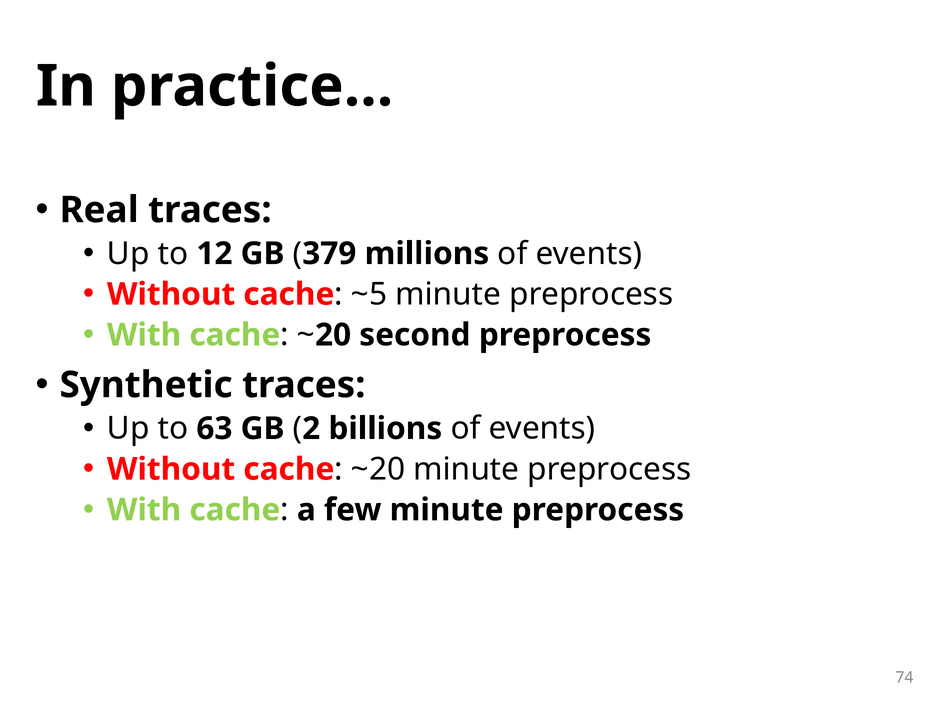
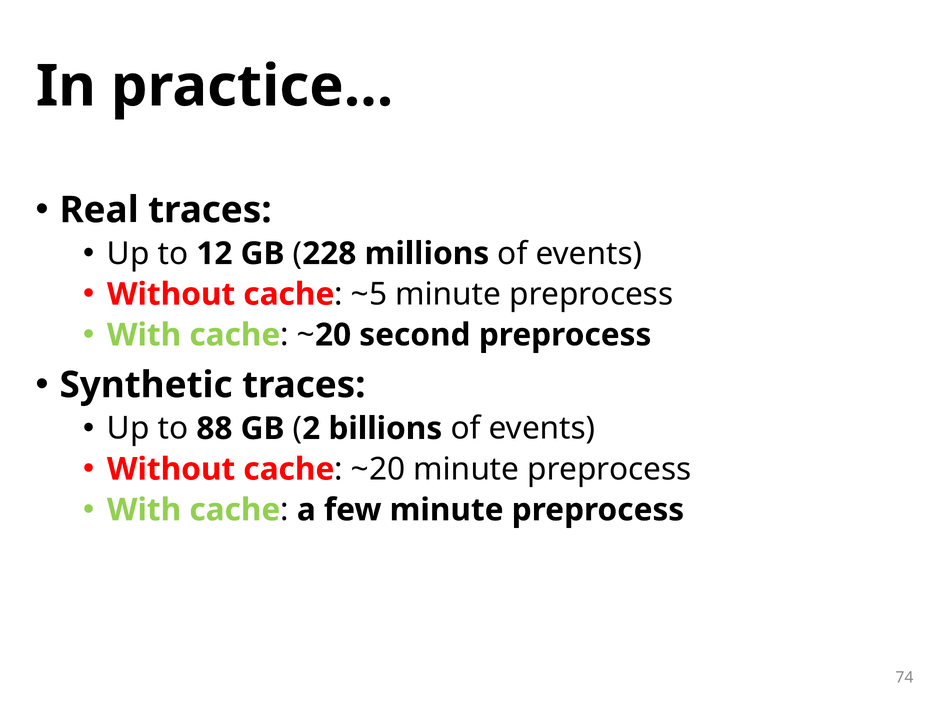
379: 379 -> 228 (329, 254)
63: 63 -> 88 (214, 429)
